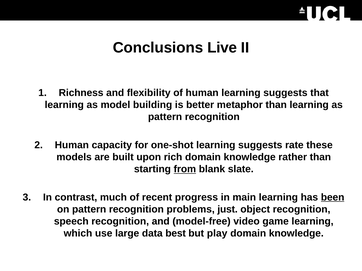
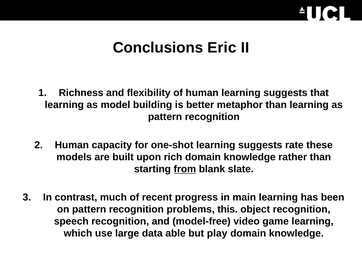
Live: Live -> Eric (222, 48)
been underline: present -> none (333, 198)
just: just -> this (228, 210)
best: best -> able (176, 234)
